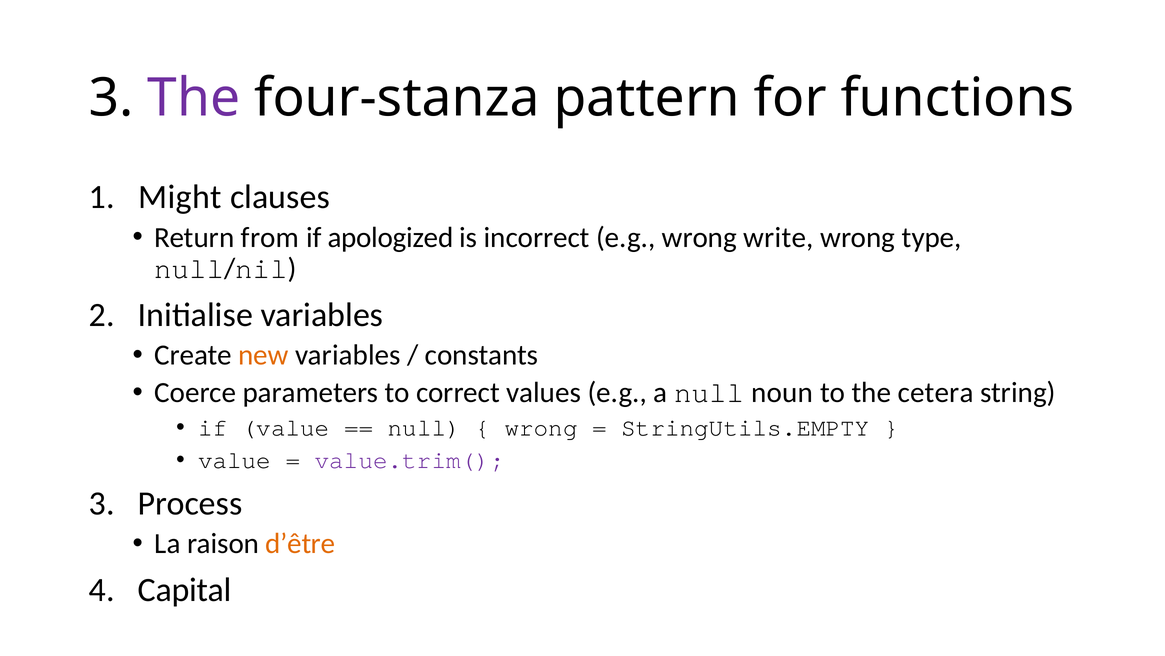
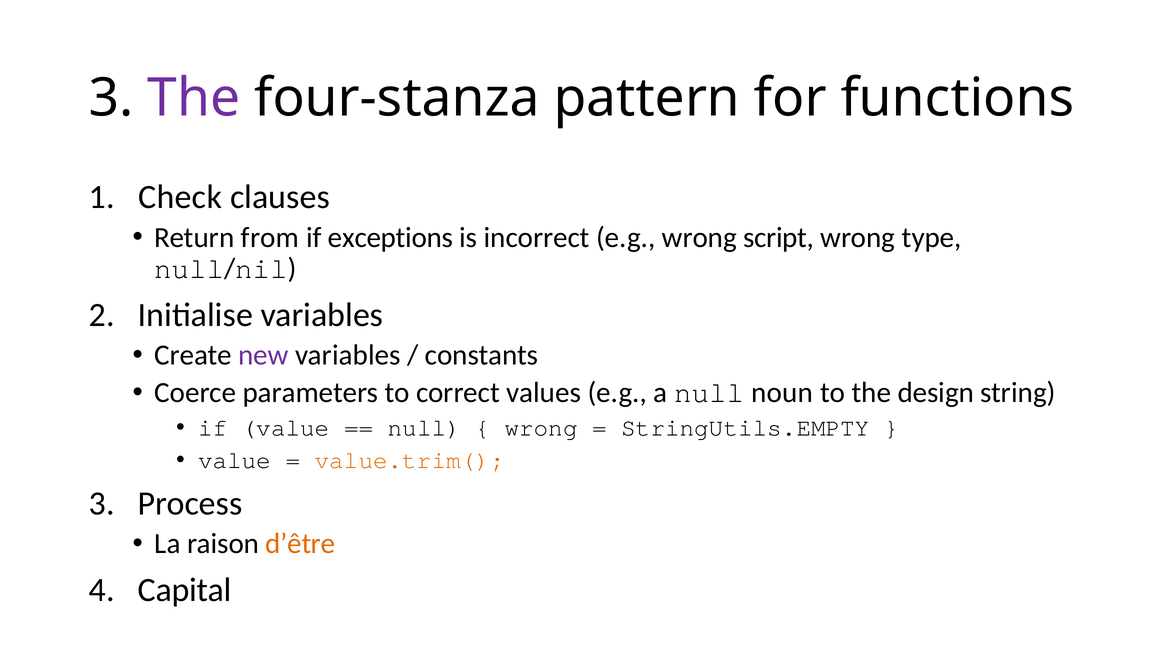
Might: Might -> Check (180, 197)
apologized: apologized -> exceptions (390, 237)
write: write -> script (779, 237)
new colour: orange -> purple (263, 355)
cetera: cetera -> design (936, 392)
value.trim( colour: purple -> orange (410, 460)
